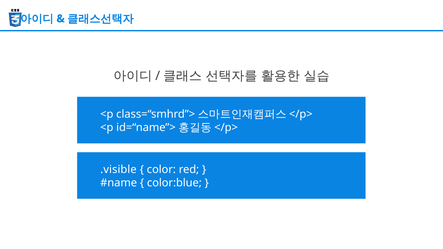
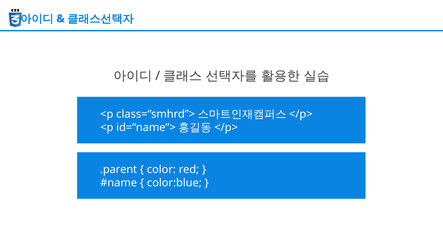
.visible: .visible -> .parent (119, 170)
